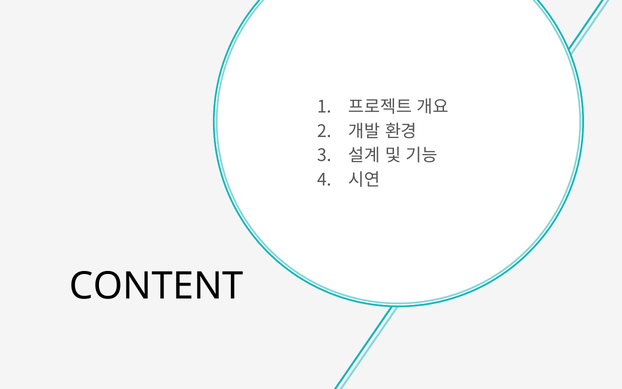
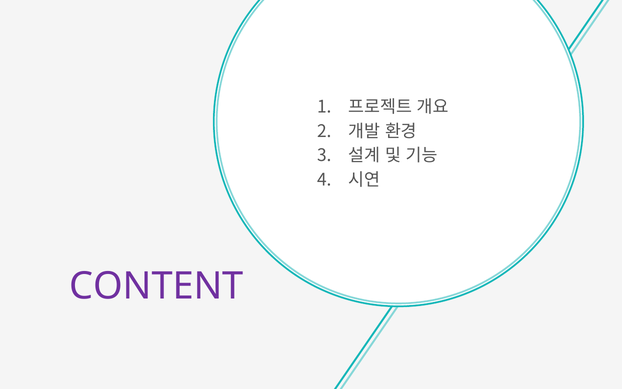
CONTENT colour: black -> purple (157, 286)
